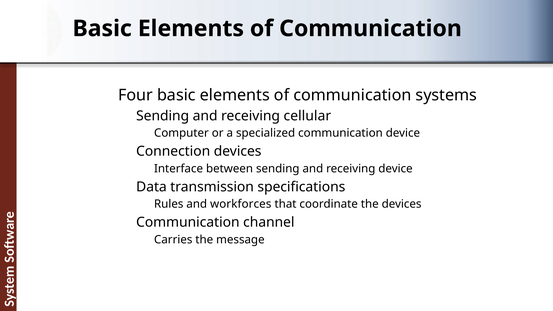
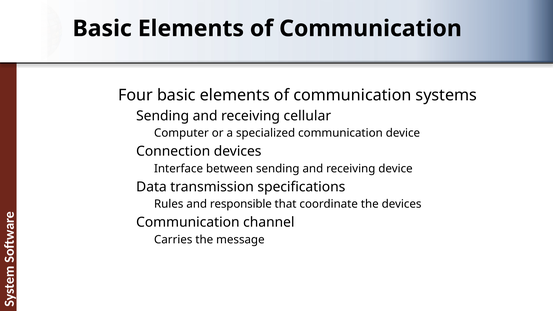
workforces: workforces -> responsible (241, 204)
